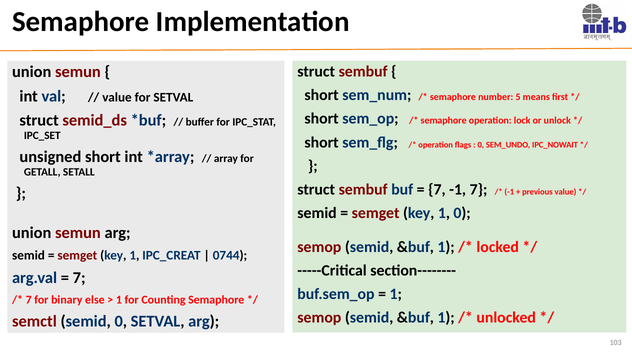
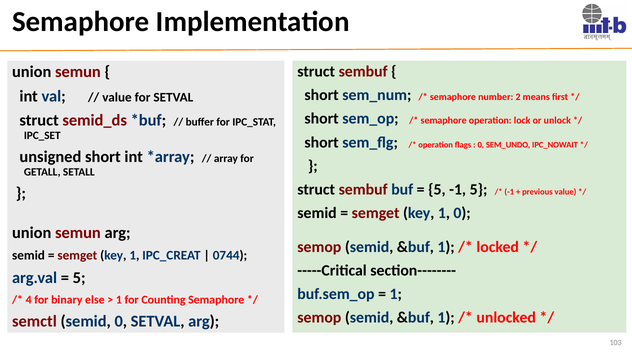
5: 5 -> 2 (518, 97)
7: 7 -> 5 (437, 190)
-1 7: 7 -> 5 (479, 190)
7: 7 -> 5 (79, 278)
7: 7 -> 4 (29, 300)
